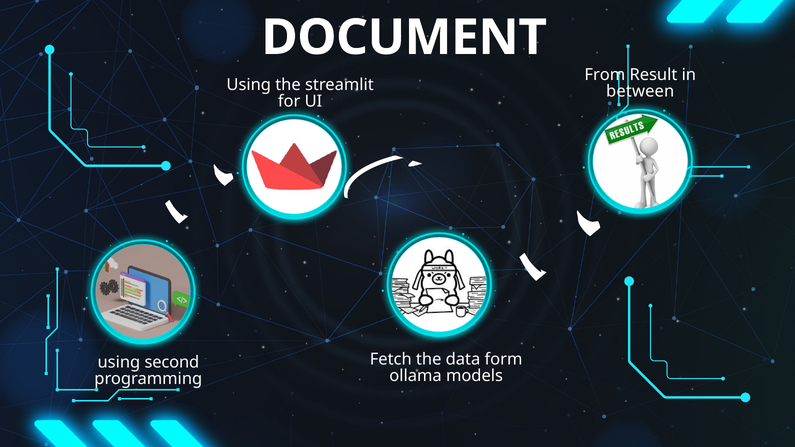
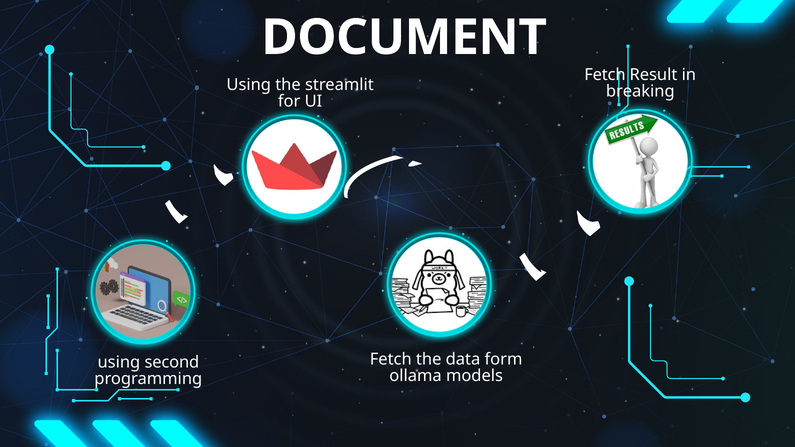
From: From -> Fetch (605, 75)
between: between -> breaking (640, 92)
